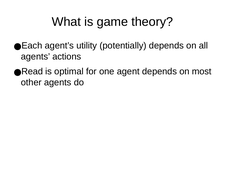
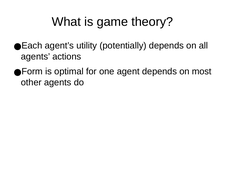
Read: Read -> Form (32, 71)
